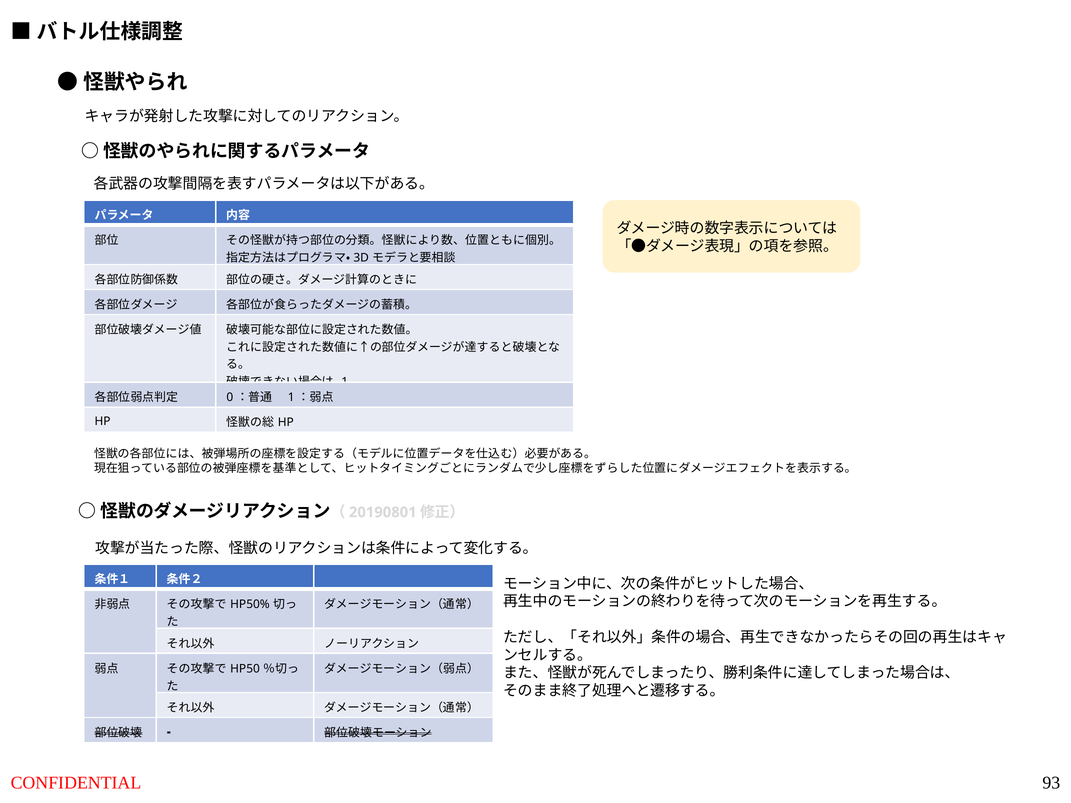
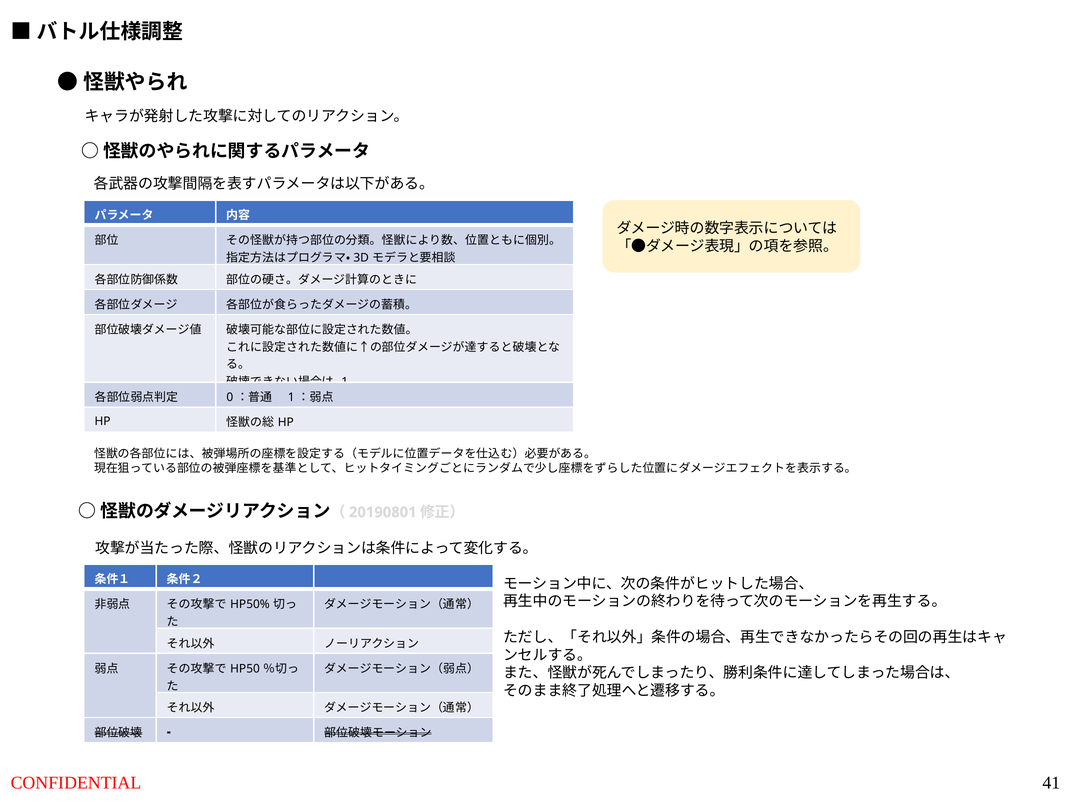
93: 93 -> 41 (1051, 783)
